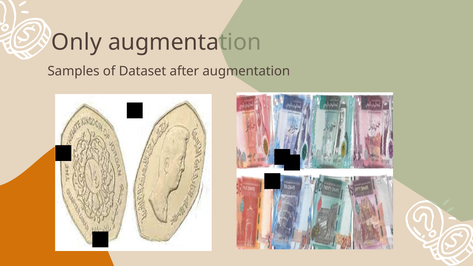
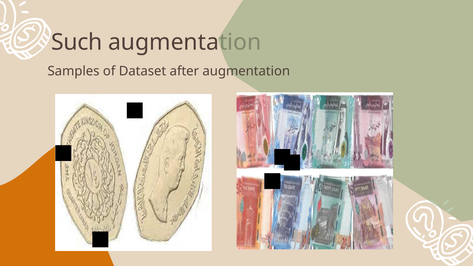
Only: Only -> Such (77, 42)
